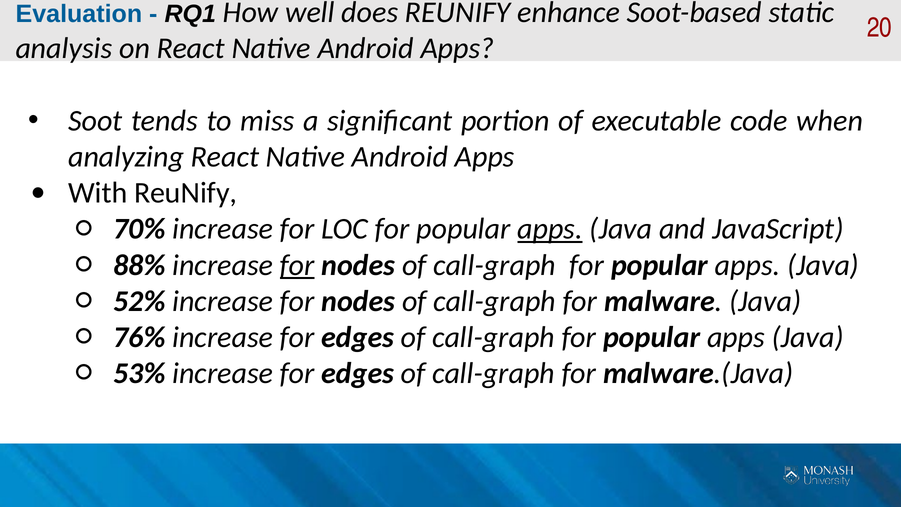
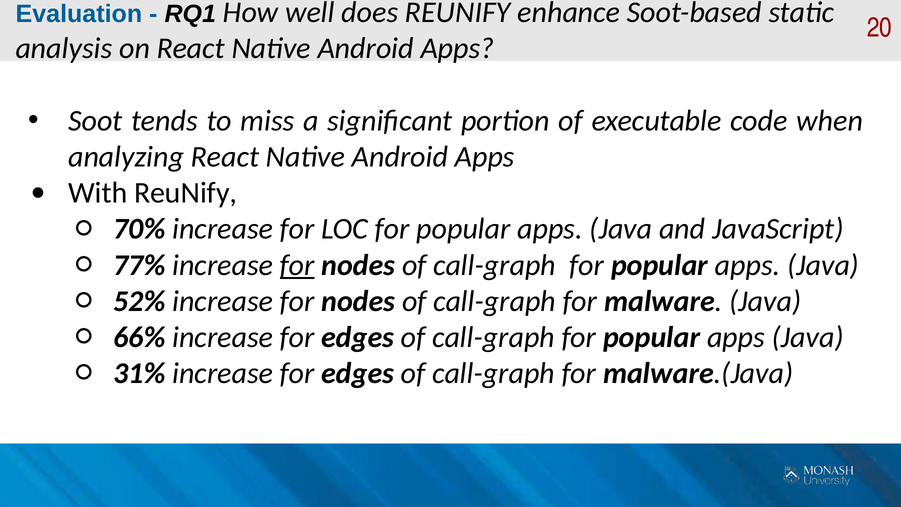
apps underline: present -> none (550, 229)
88%: 88% -> 77% (139, 265)
76%: 76% -> 66% (139, 337)
53%: 53% -> 31% (139, 373)
